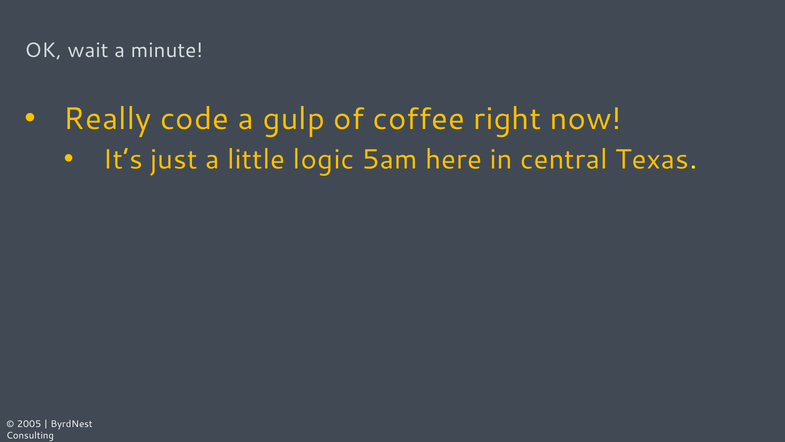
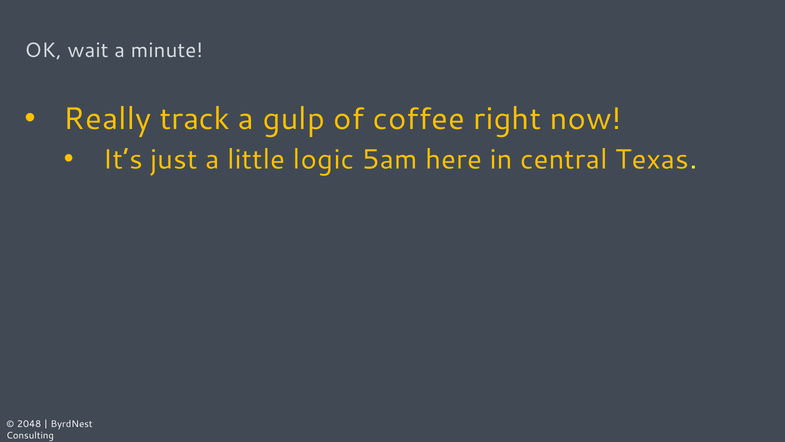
code: code -> track (195, 119)
2005: 2005 -> 2048 (29, 424)
